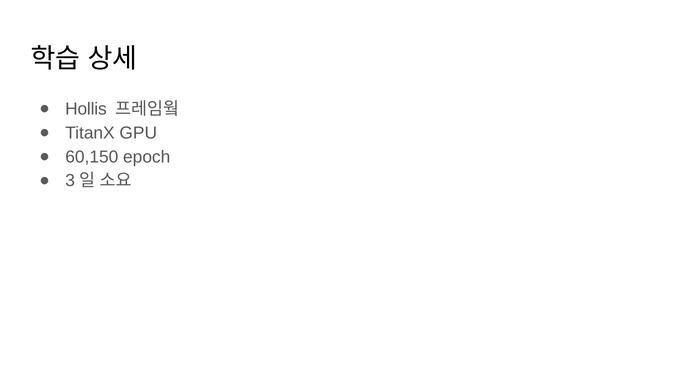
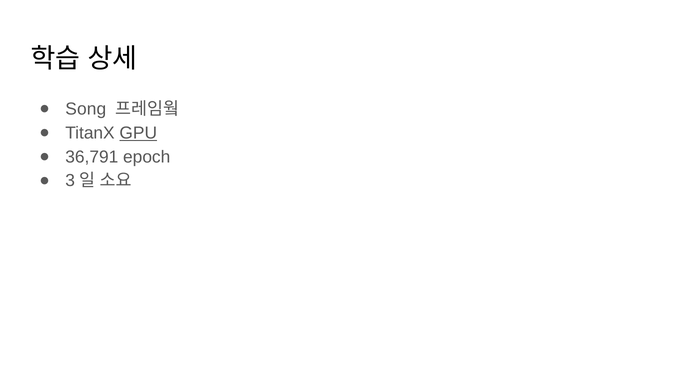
Hollis: Hollis -> Song (86, 109)
GPU underline: none -> present (138, 133)
60,150: 60,150 -> 36,791 (92, 157)
